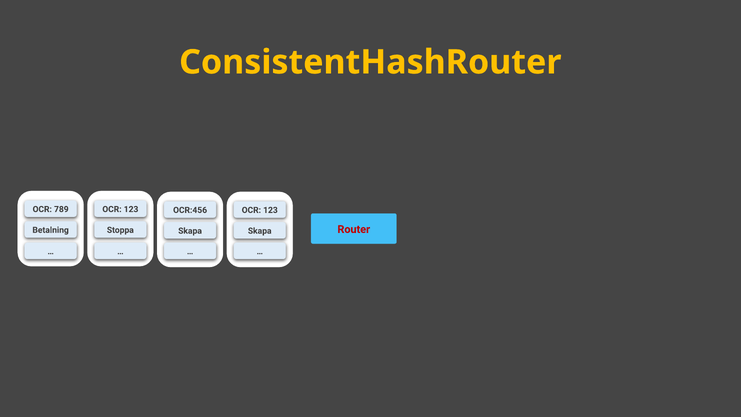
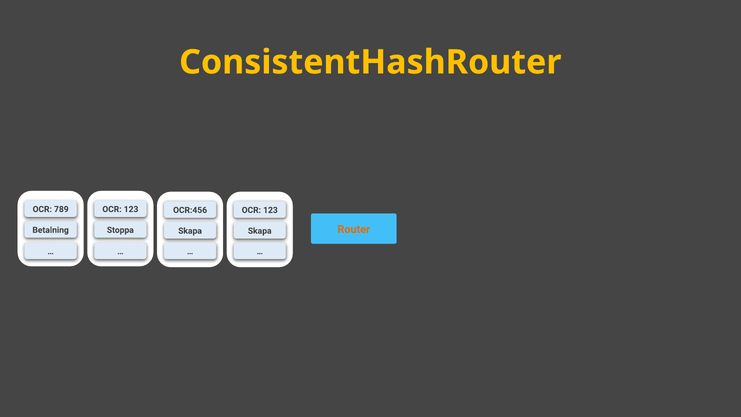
Router colour: red -> orange (354, 229)
